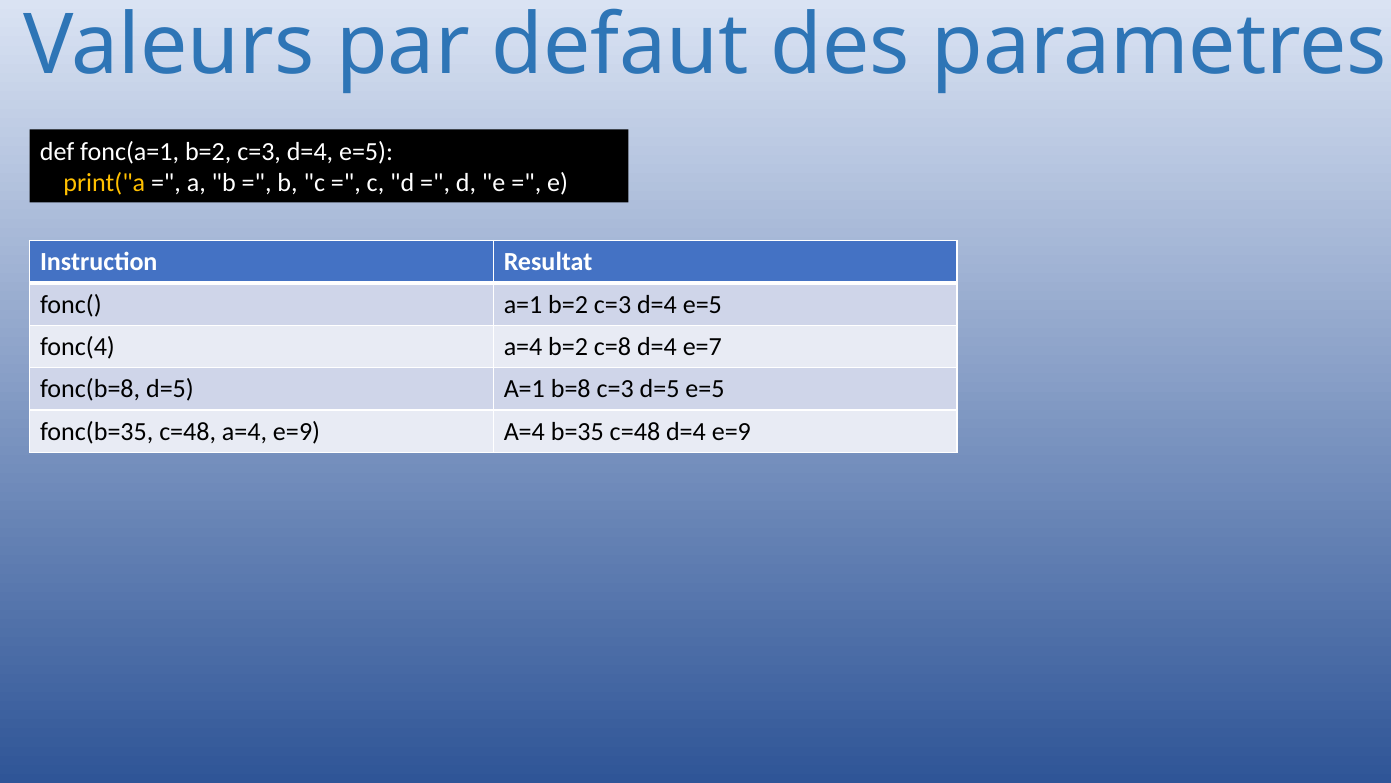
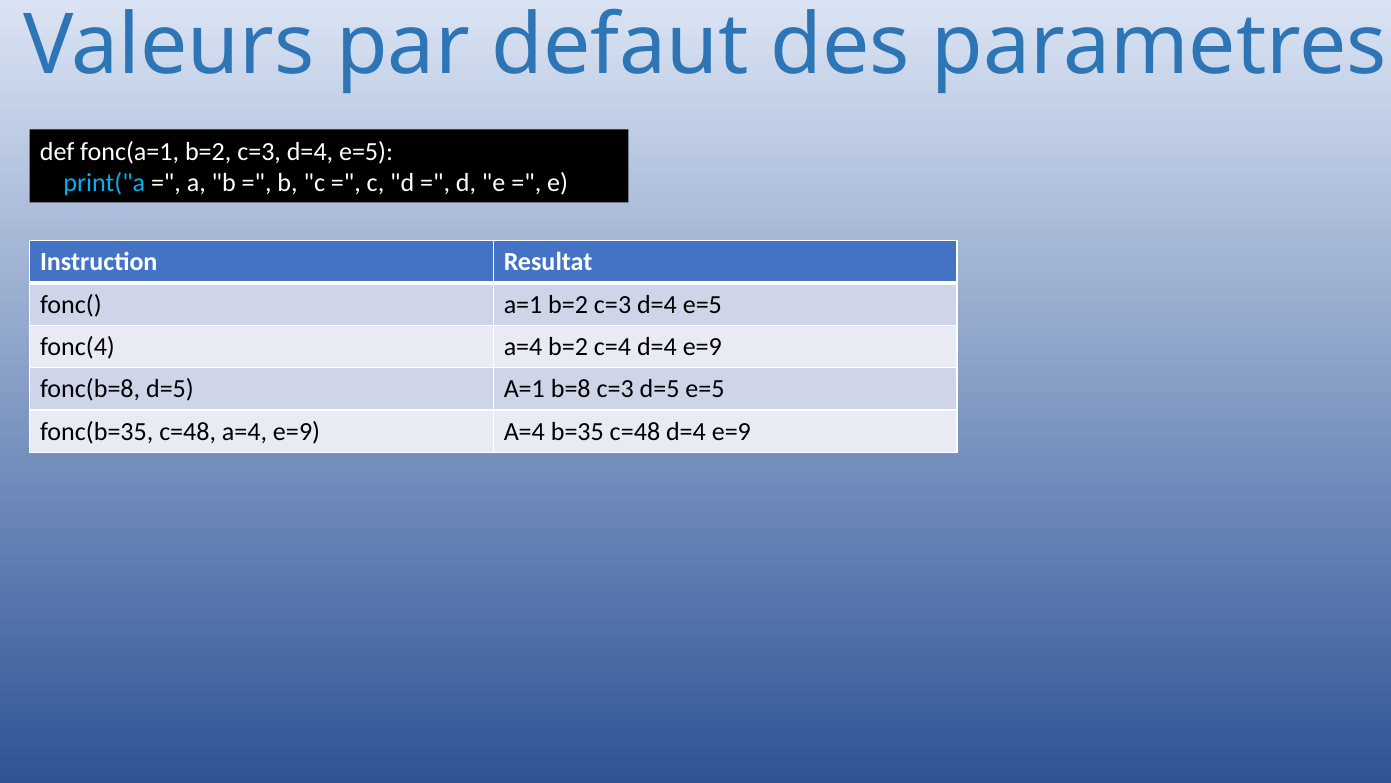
print("a colour: yellow -> light blue (104, 183)
c=8: c=8 -> c=4 (613, 347)
e=7: e=7 -> e=9 (702, 347)
